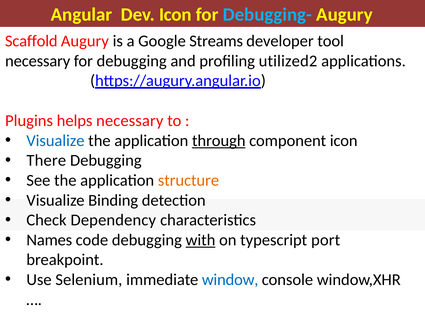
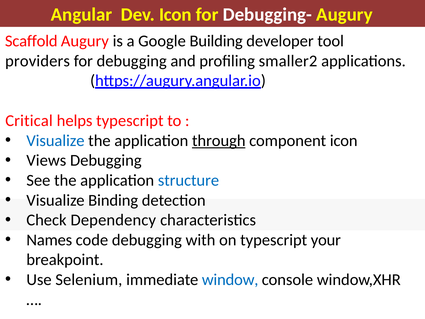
Debugging- colour: light blue -> white (267, 15)
Streams: Streams -> Building (216, 41)
necessary: necessary -> providers (38, 61)
utilized2: utilized2 -> smaller2 (288, 61)
Plugins: Plugins -> Critical (29, 121)
helps necessary: necessary -> typescript (130, 121)
There: There -> Views (46, 160)
structure colour: orange -> blue (188, 180)
with underline: present -> none (201, 240)
port: port -> your (326, 240)
